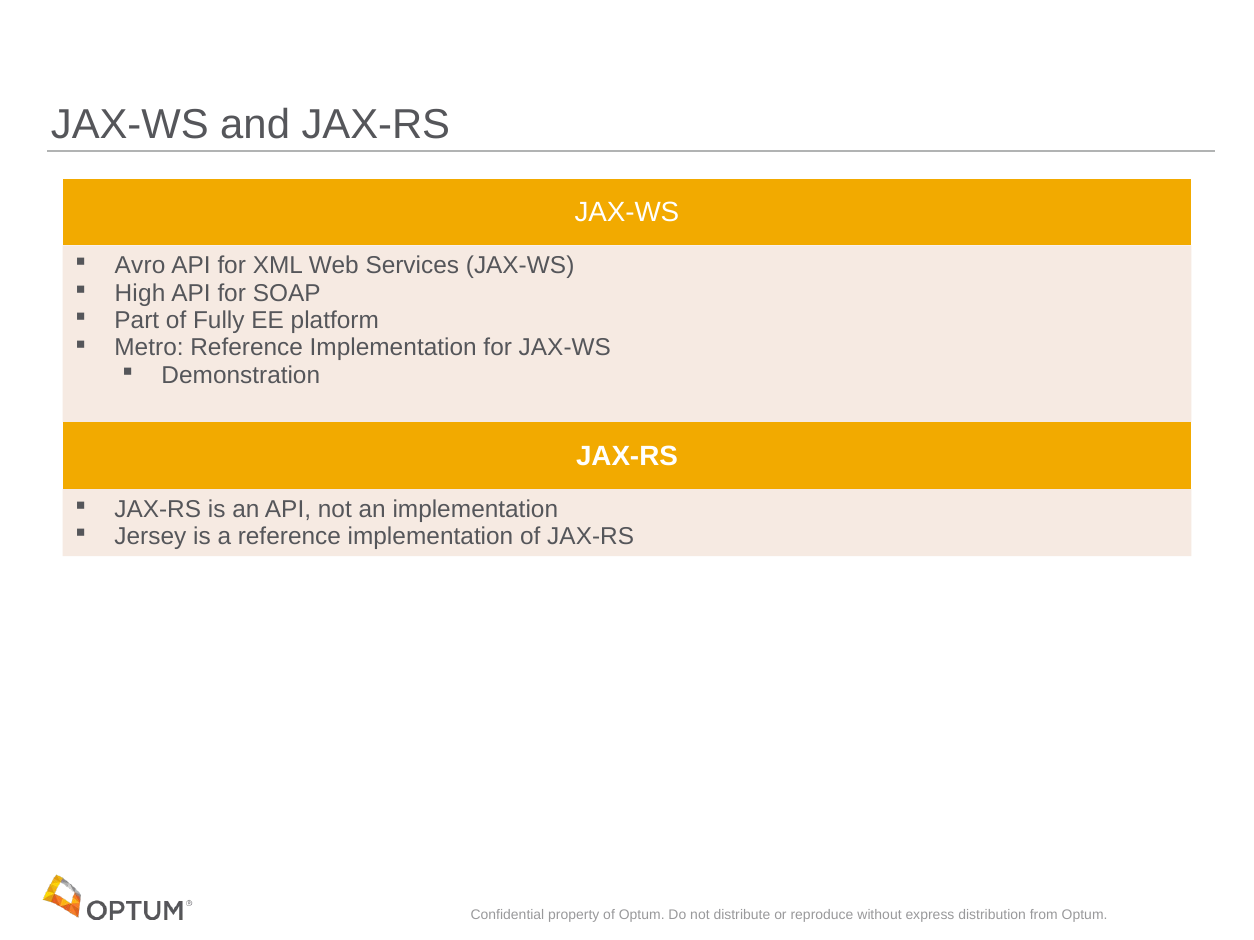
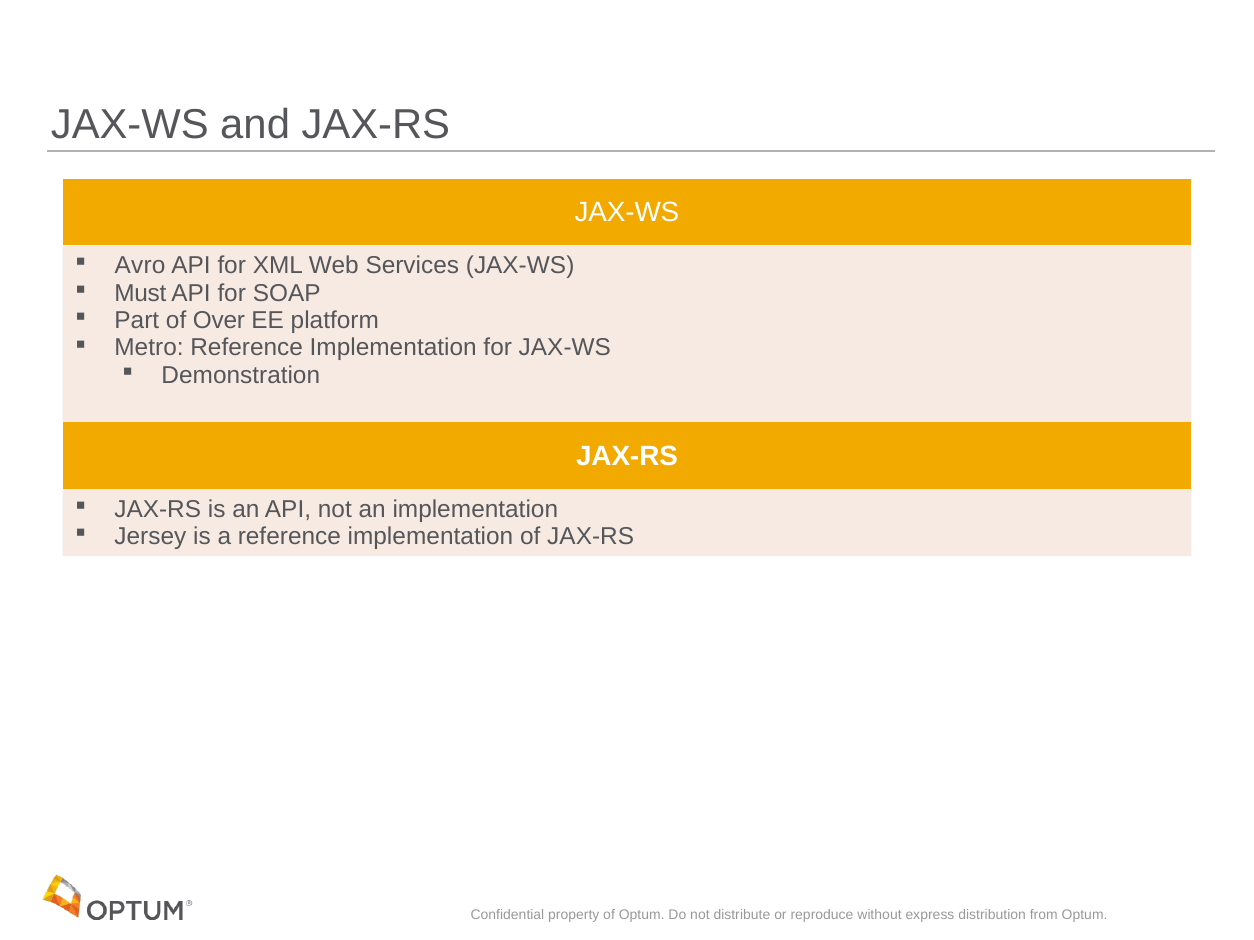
High: High -> Must (140, 293)
Fully: Fully -> Over (219, 321)
